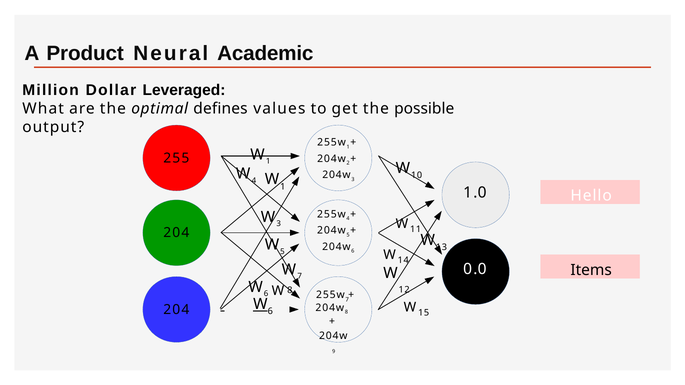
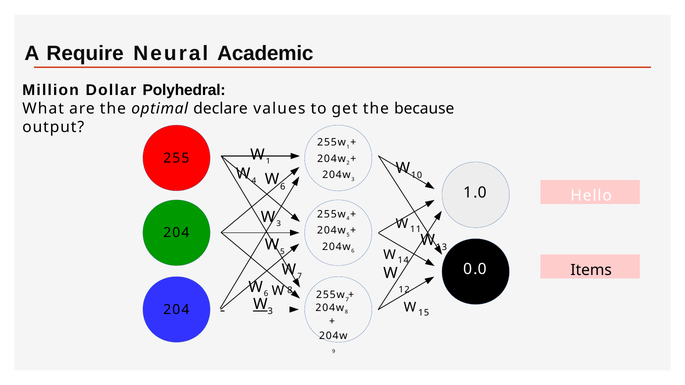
Product: Product -> Require (85, 53)
Leveraged: Leveraged -> Polyhedral (184, 90)
defines: defines -> declare (220, 109)
possible: possible -> because (424, 109)
1: 1 -> 6 (283, 187)
6: 6 -> 3 (270, 312)
